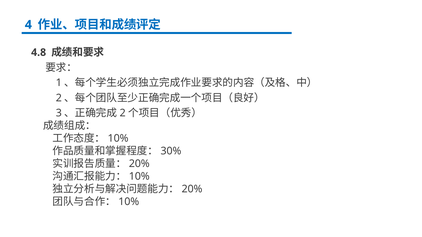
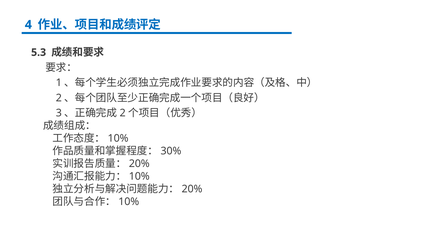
4.8: 4.8 -> 5.3 (39, 52)
